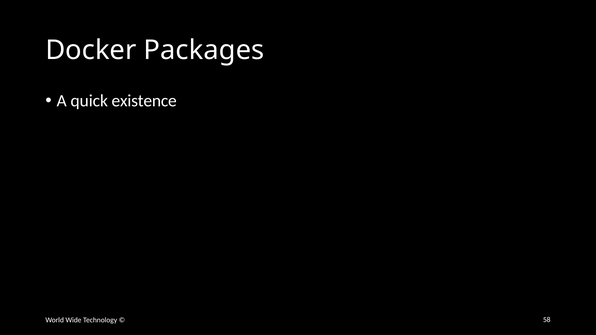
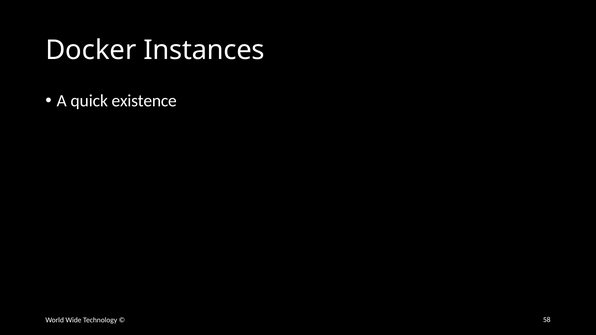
Packages: Packages -> Instances (204, 50)
